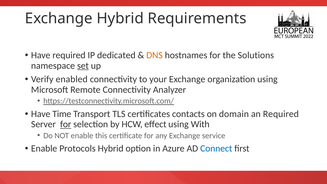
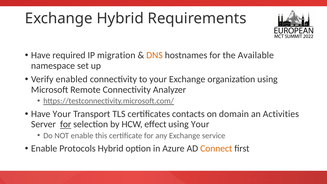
dedicated: dedicated -> migration (116, 55)
Solutions: Solutions -> Available (256, 55)
set underline: present -> none (83, 66)
Have Time: Time -> Your (62, 114)
an Required: Required -> Activities (281, 114)
using With: With -> Your (200, 124)
Connect colour: blue -> orange (216, 149)
